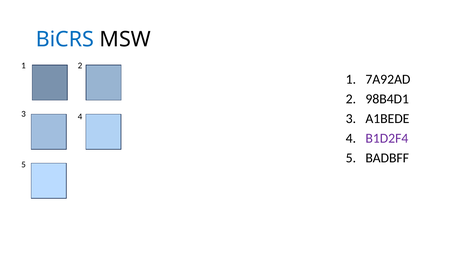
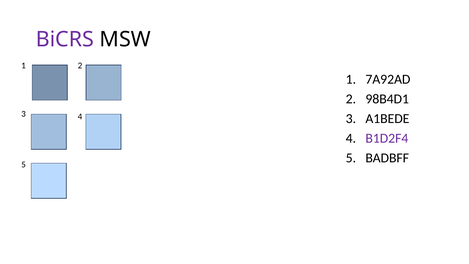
BiCRS colour: blue -> purple (65, 39)
